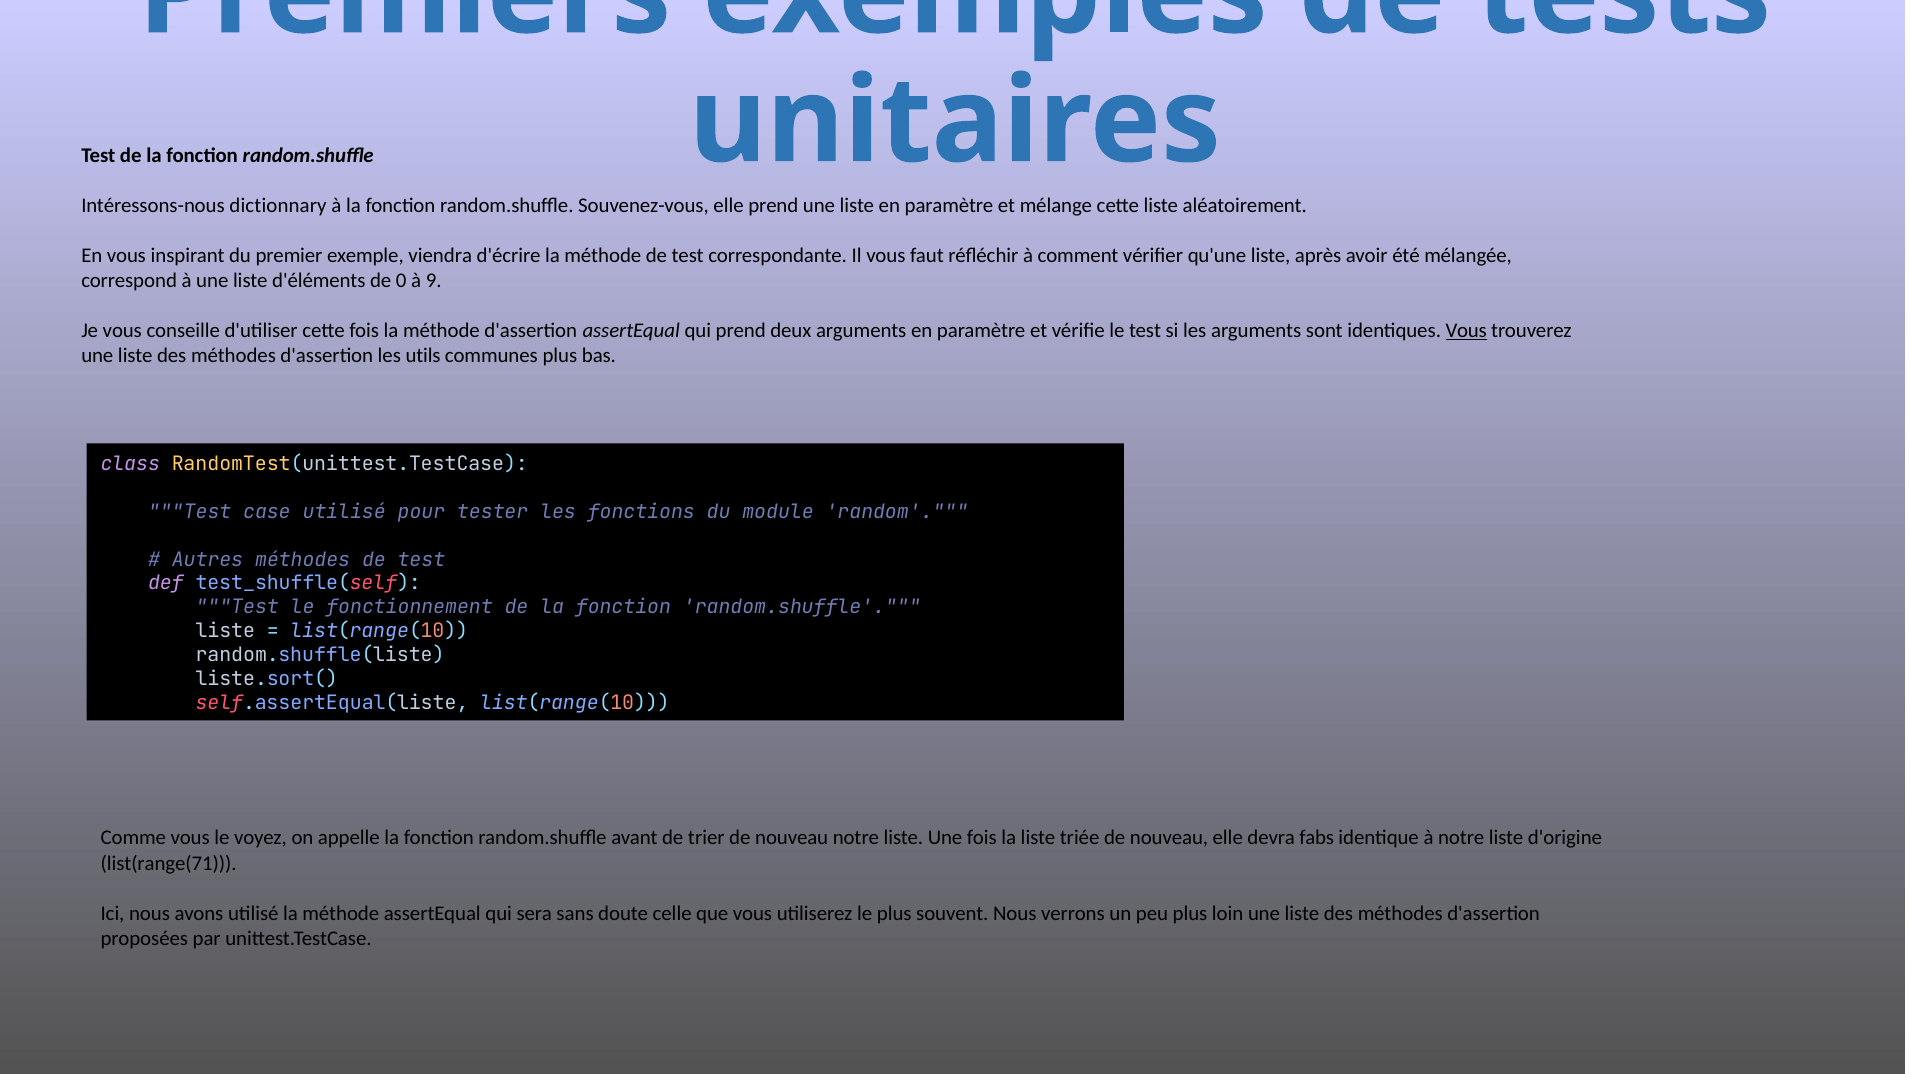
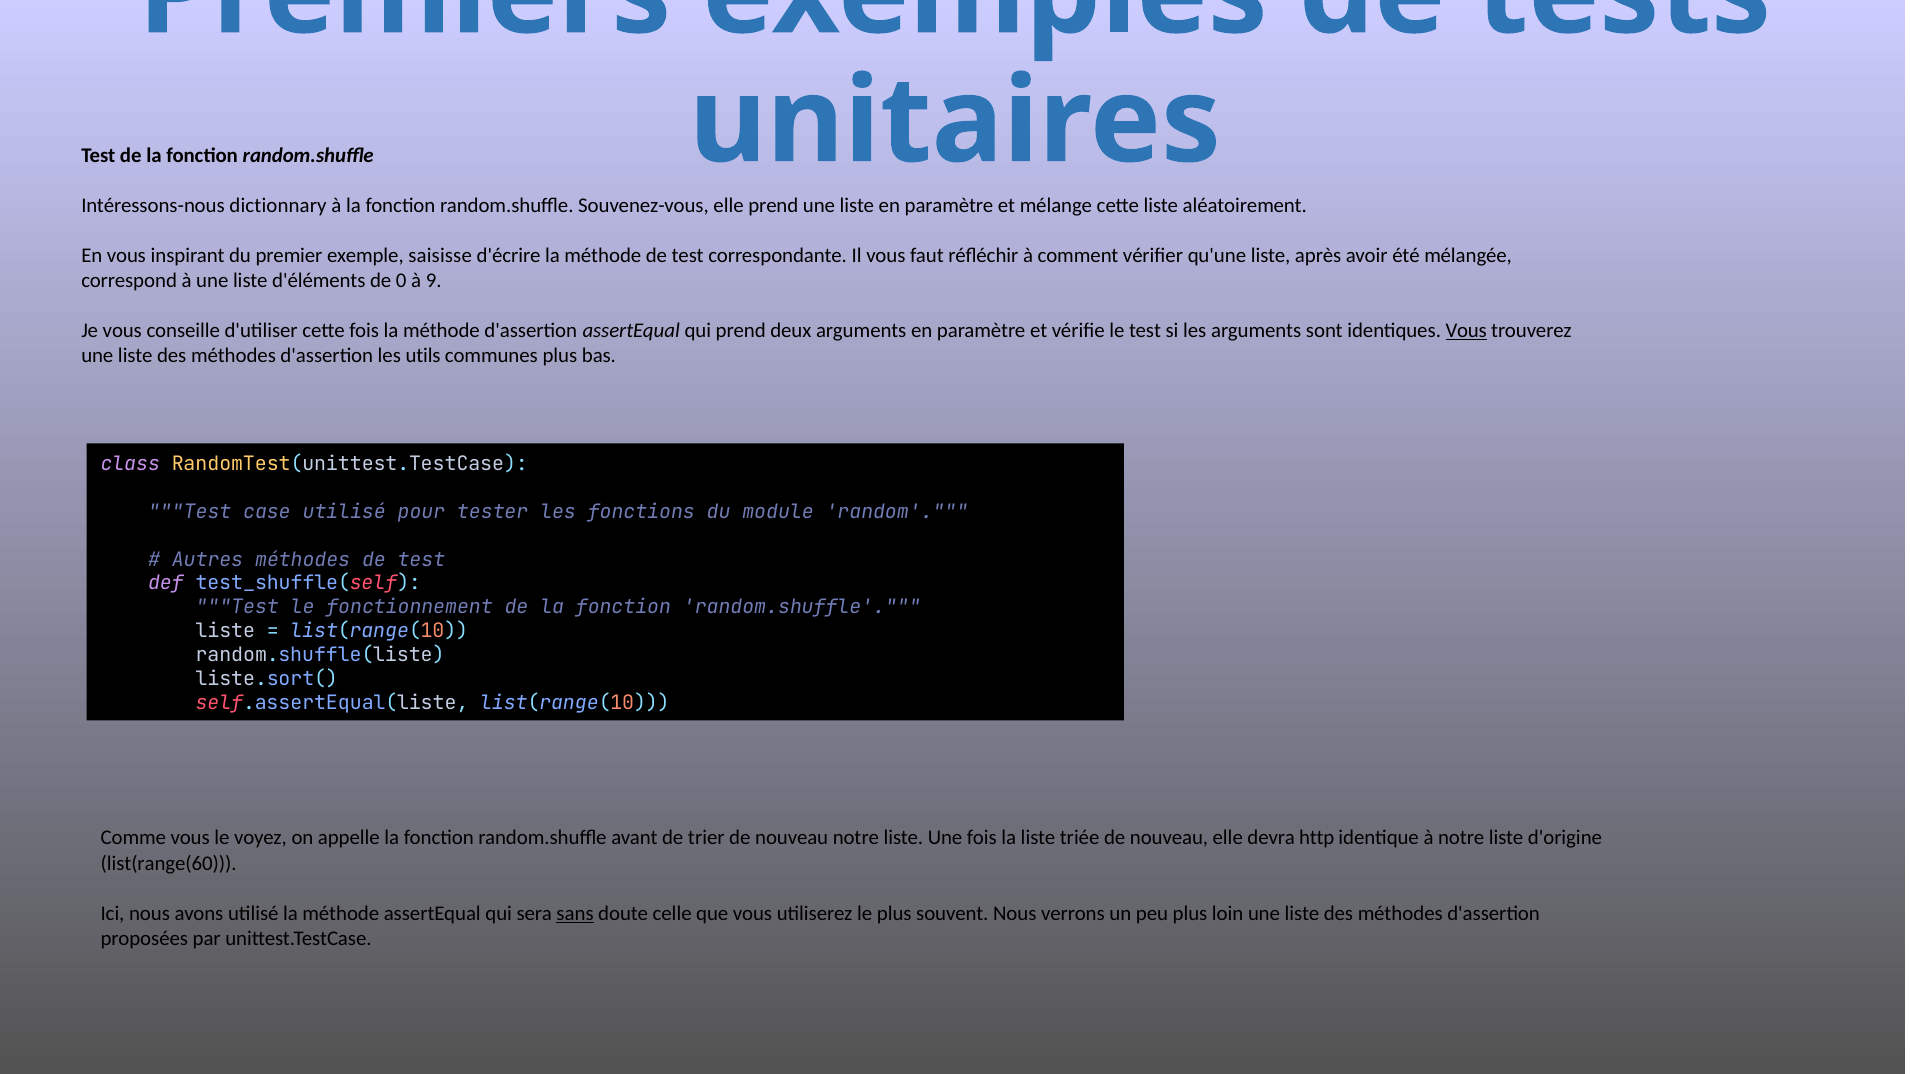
viendra: viendra -> saisisse (440, 255)
fabs: fabs -> http (1317, 838)
list(range(71: list(range(71 -> list(range(60 (169, 863)
sans underline: none -> present (575, 914)
